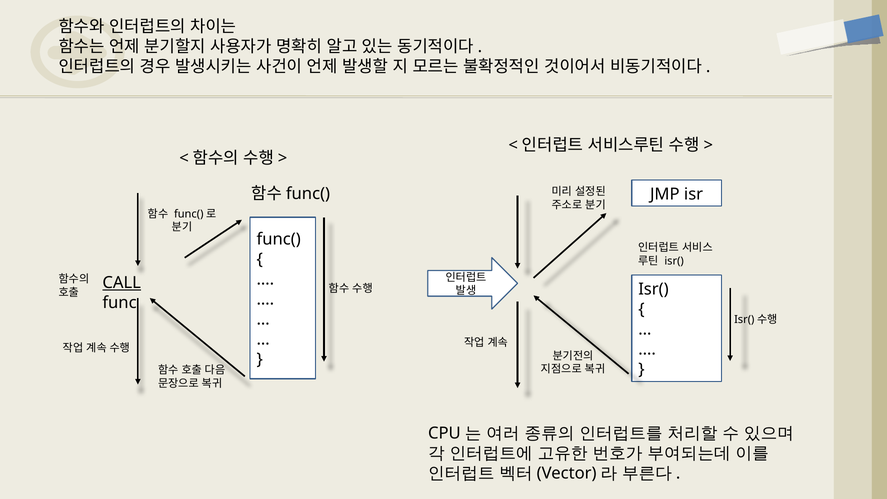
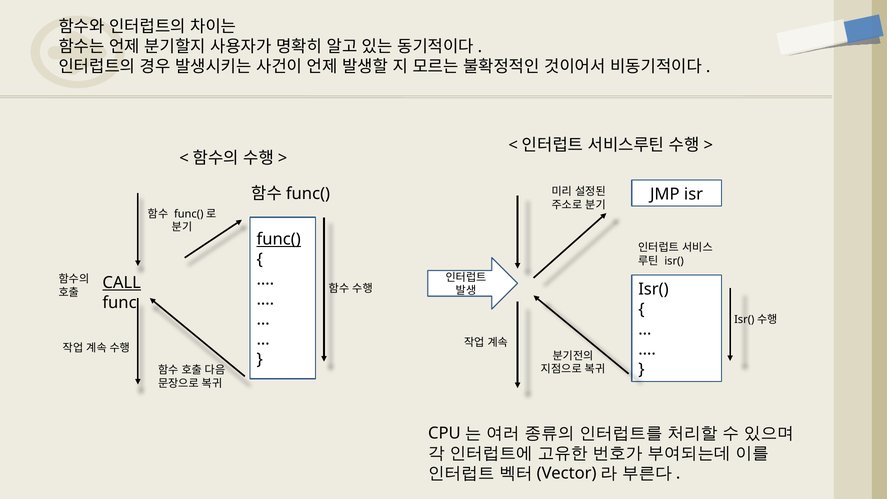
func( underline: none -> present (279, 239)
